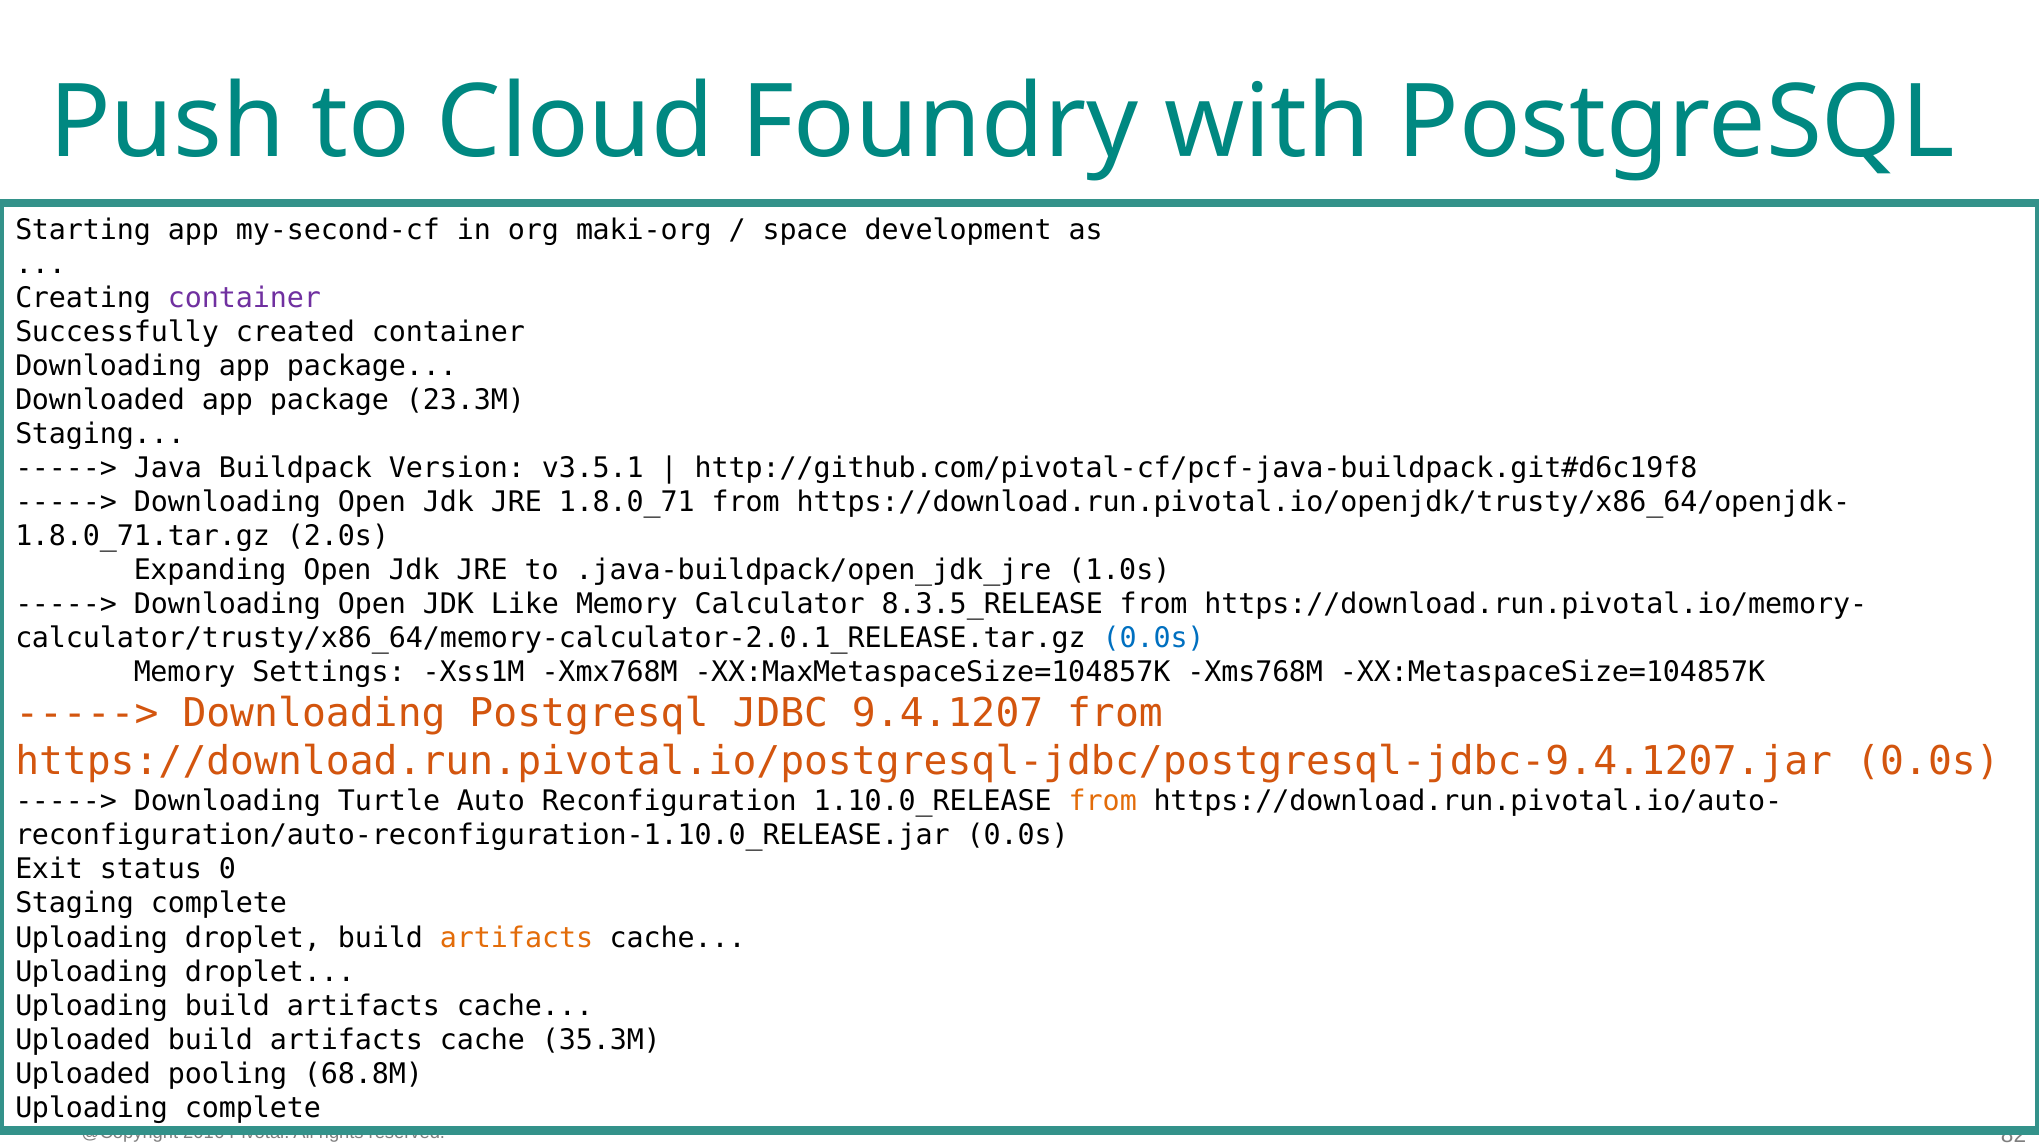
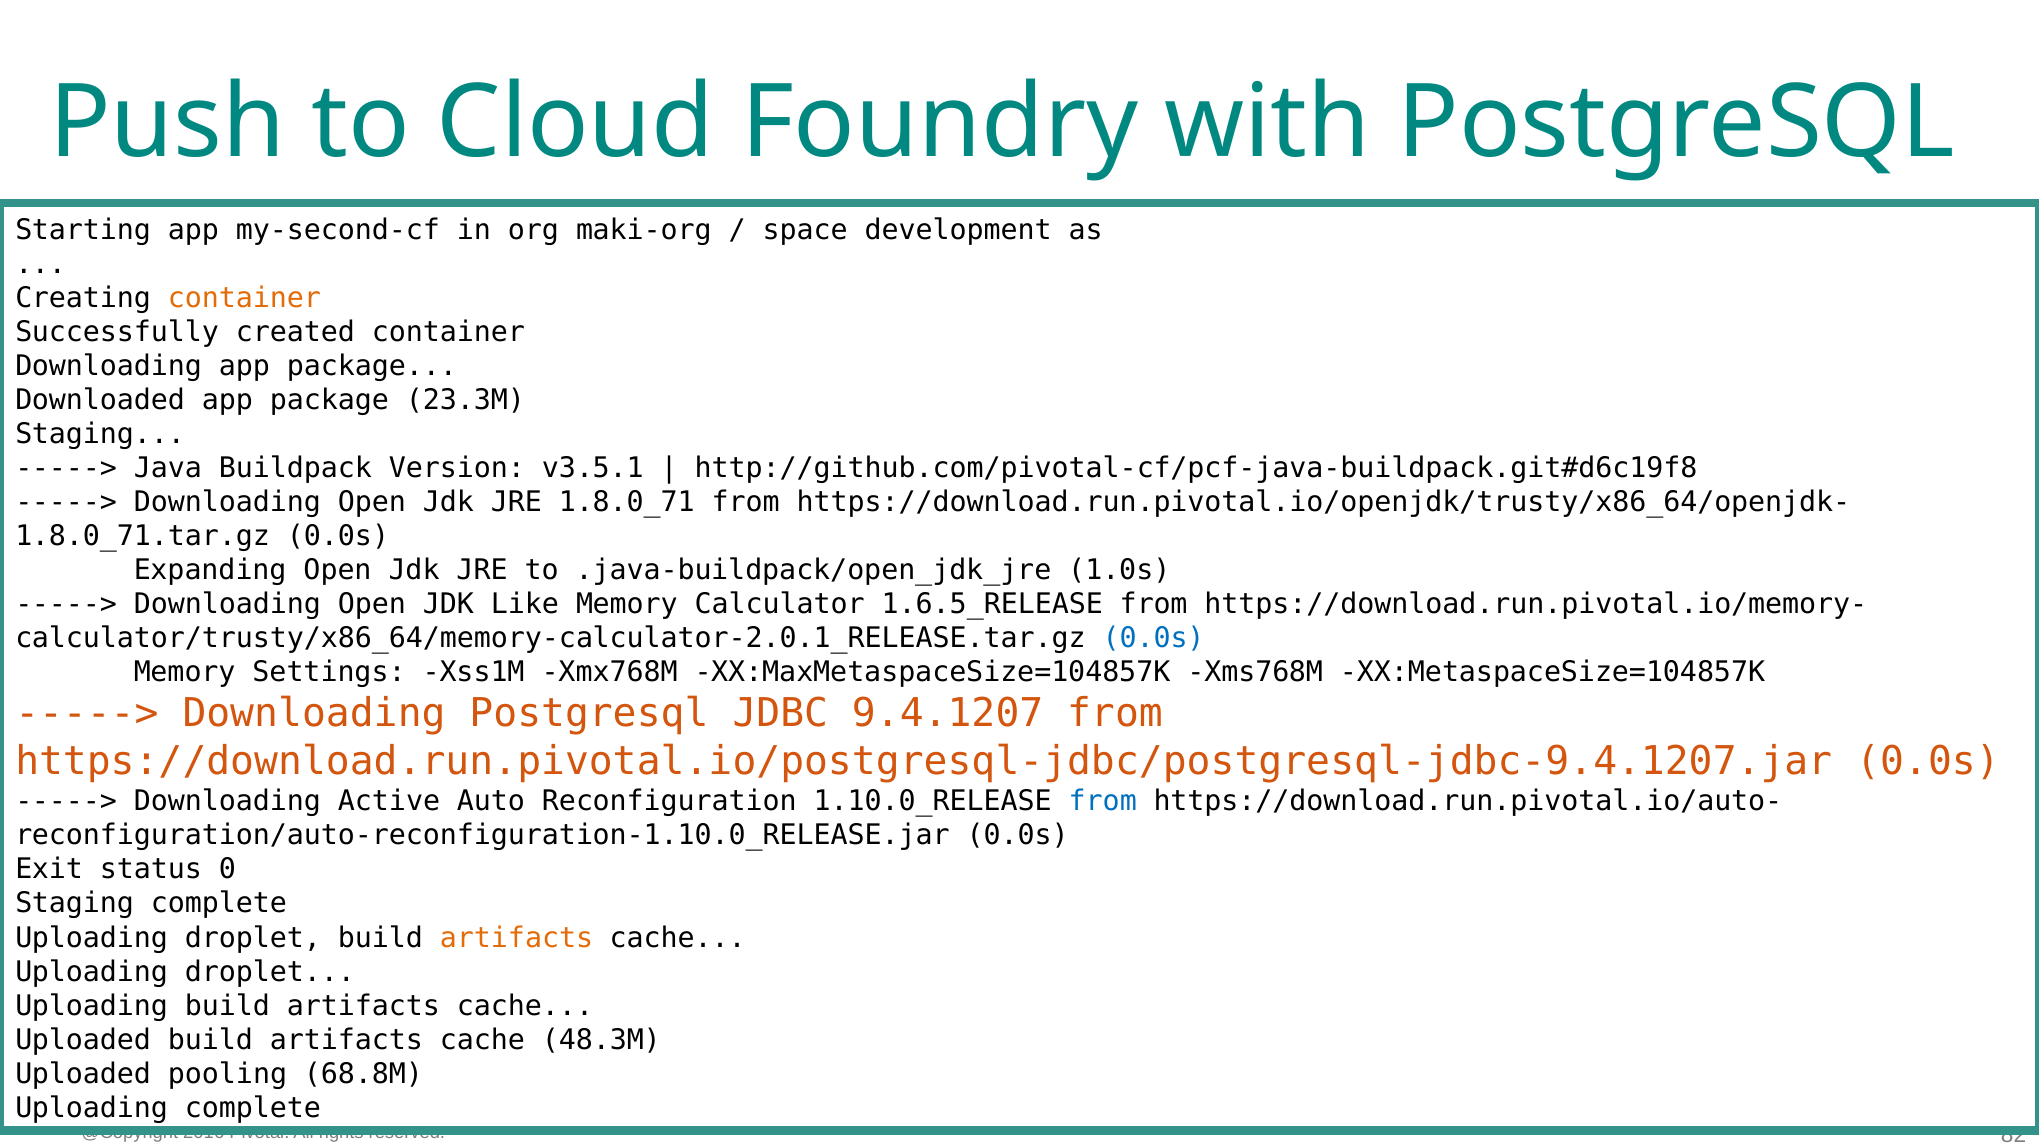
container colour: purple -> orange (245, 298)
2.0s: 2.0s -> 0.0s (338, 536)
8.3.5_RELEASE: 8.3.5_RELEASE -> 1.6.5_RELEASE (992, 604)
Turtle: Turtle -> Active (389, 802)
from colour: orange -> blue (1103, 802)
35.3M: 35.3M -> 48.3M (601, 1040)
